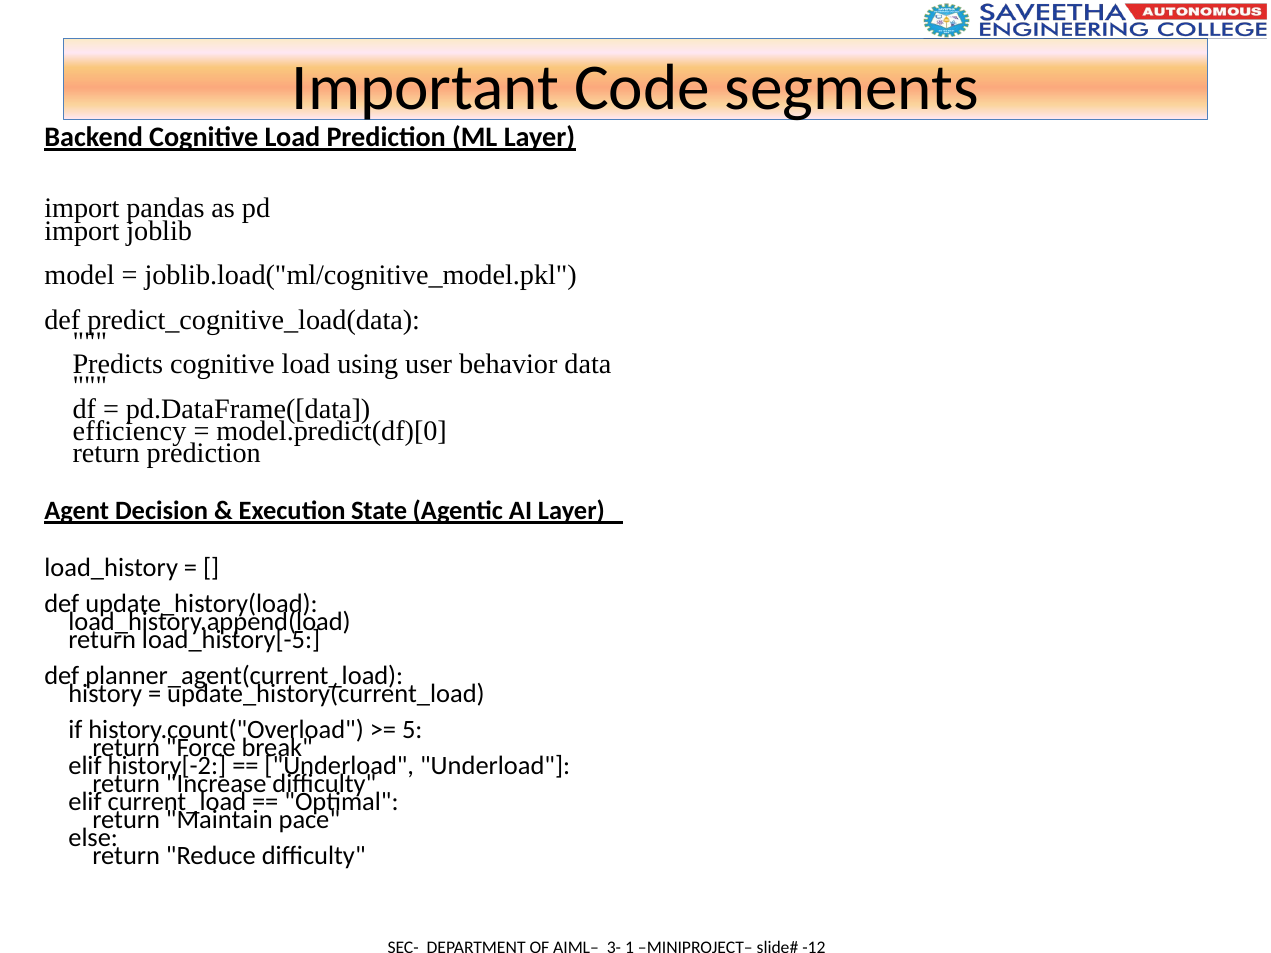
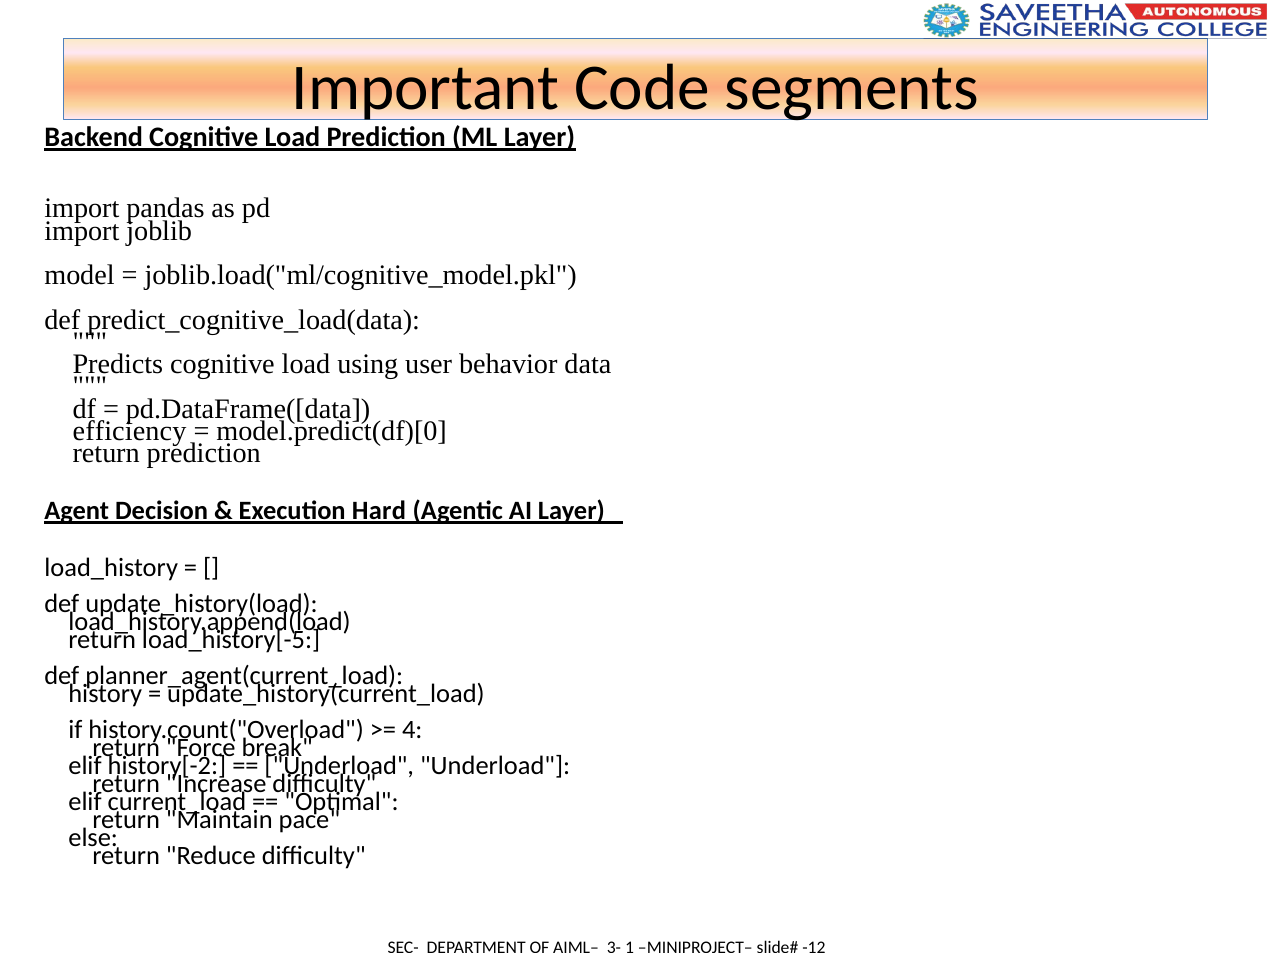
State: State -> Hard (379, 511)
5: 5 -> 4 (412, 730)
